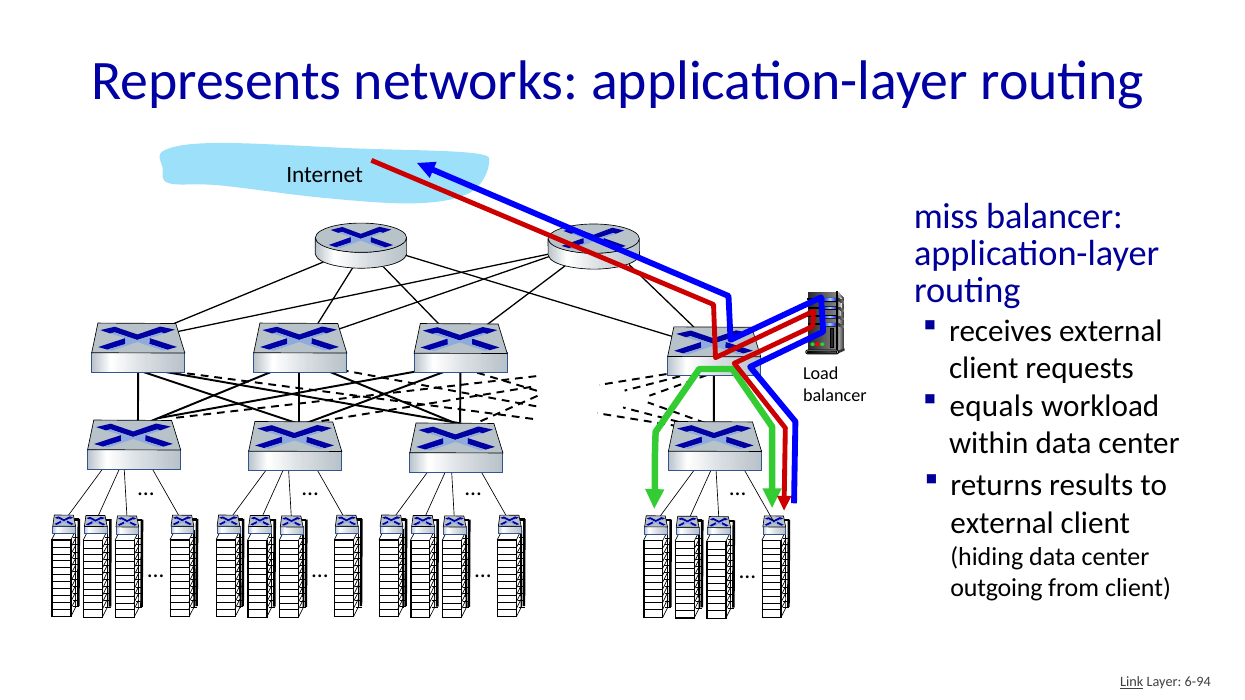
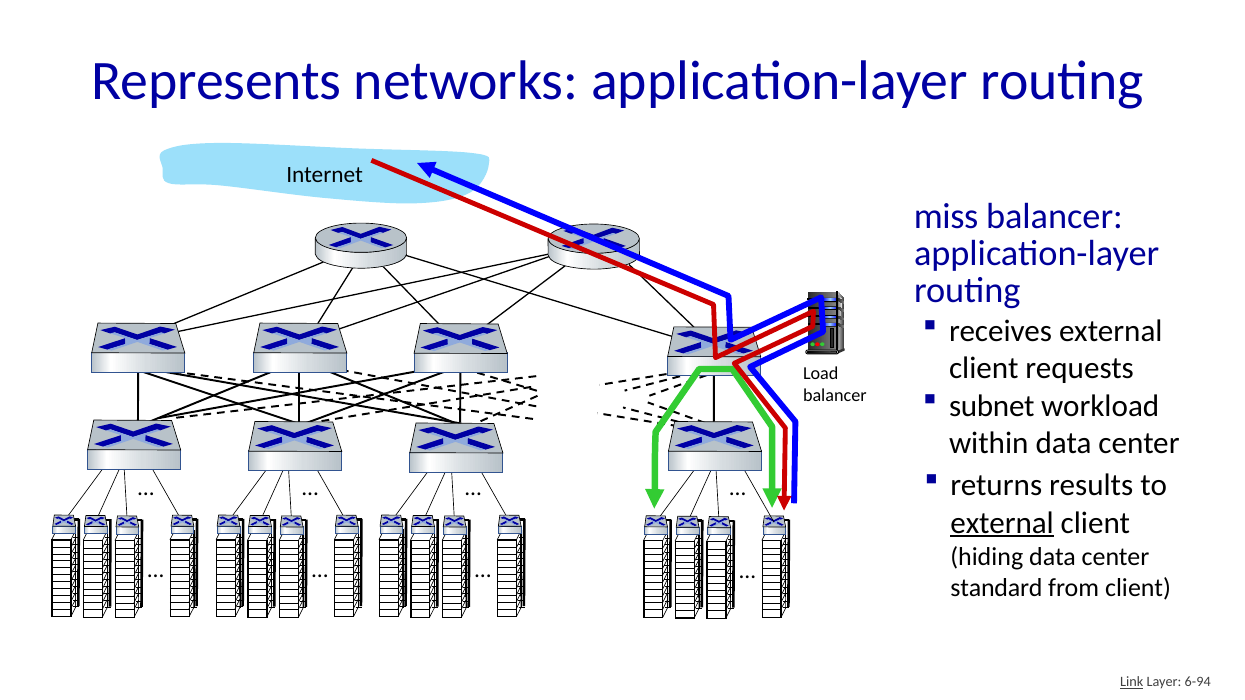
equals: equals -> subnet (992, 406)
external underline: none -> present (1002, 523)
outgoing: outgoing -> standard (996, 588)
